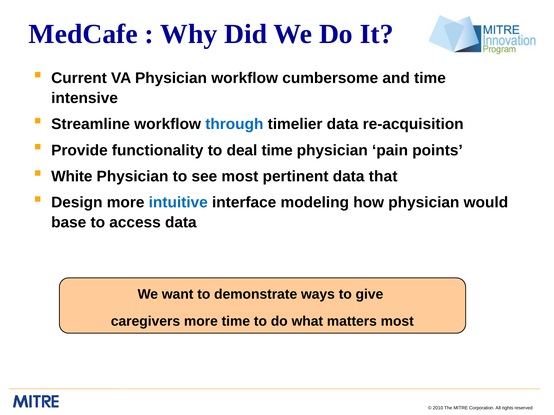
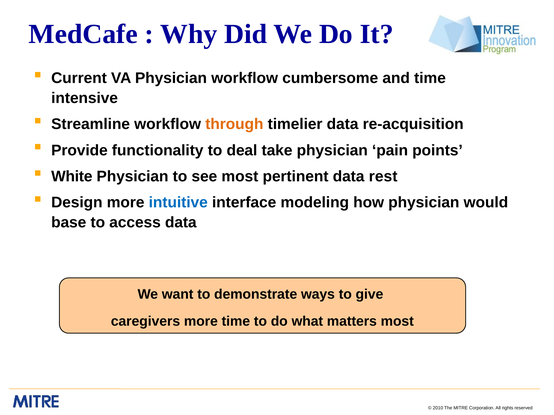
through colour: blue -> orange (234, 124)
deal time: time -> take (277, 150)
that: that -> rest (383, 177)
